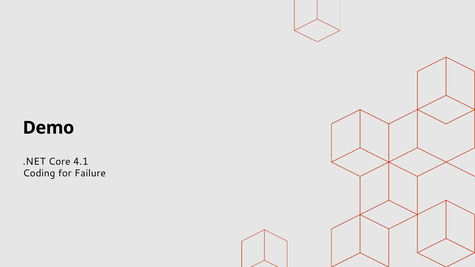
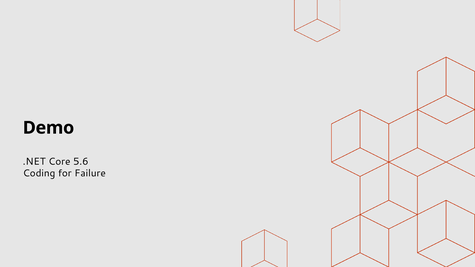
4.1: 4.1 -> 5.6 (81, 162)
